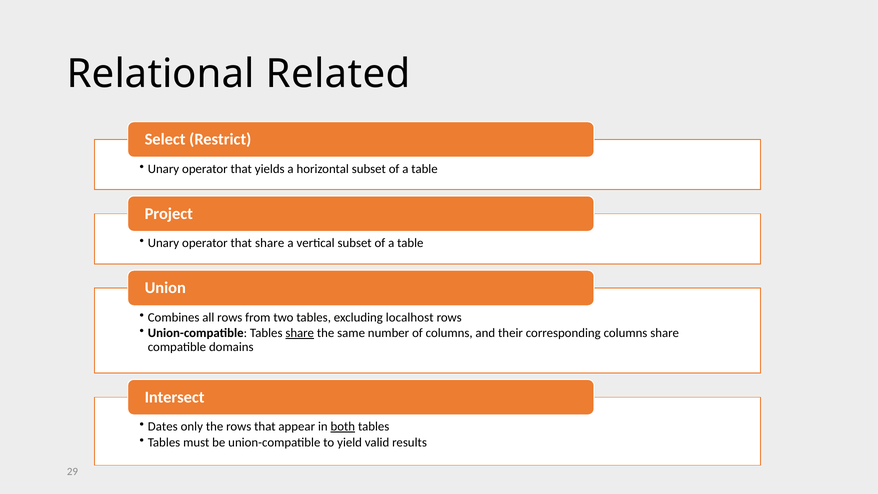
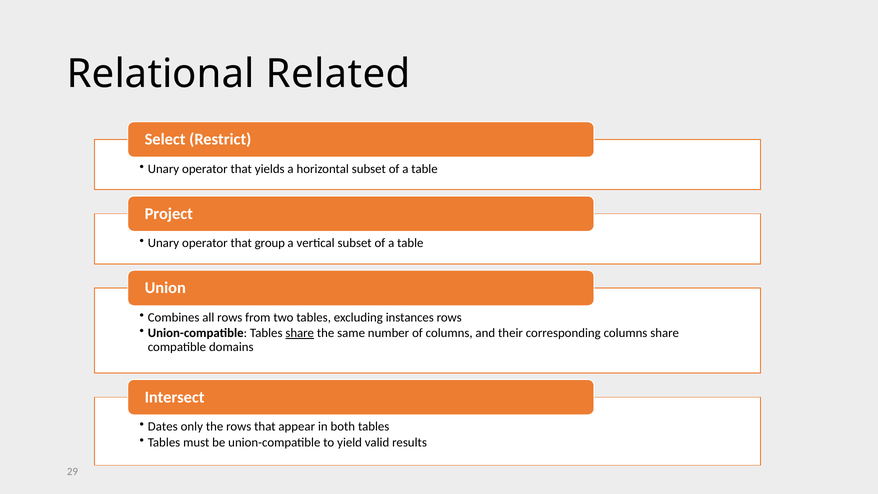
that share: share -> group (270, 243)
localhost: localhost -> instances (410, 317)
both underline: present -> none (343, 426)
